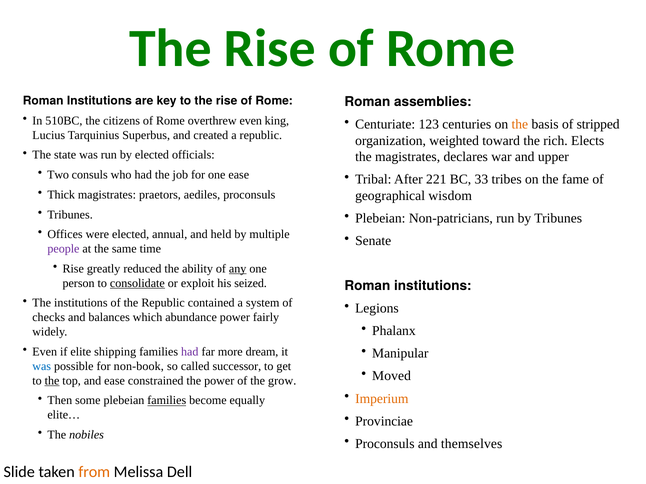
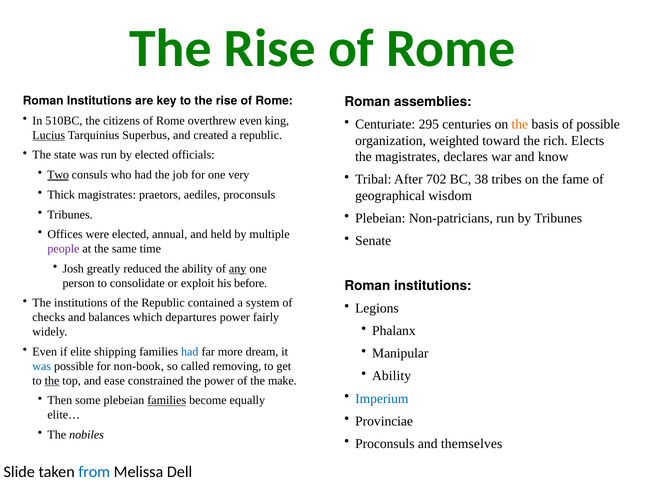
123: 123 -> 295 (429, 125)
of stripped: stripped -> possible (598, 125)
Lucius underline: none -> present (49, 135)
upper: upper -> know (553, 157)
Two underline: none -> present (58, 175)
one ease: ease -> very (239, 175)
221: 221 -> 702 (436, 180)
33: 33 -> 38 (481, 180)
Rise: Rise -> Josh (73, 269)
consolidate underline: present -> none (137, 283)
seized: seized -> before (251, 283)
abundance: abundance -> departures (191, 318)
had colour: purple -> blue (190, 352)
successor: successor -> removing (237, 367)
Moved: Moved -> Ability (392, 376)
grow: grow -> make (282, 381)
Imperium colour: orange -> blue (382, 399)
from colour: orange -> blue (94, 472)
